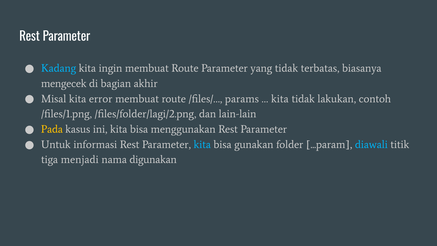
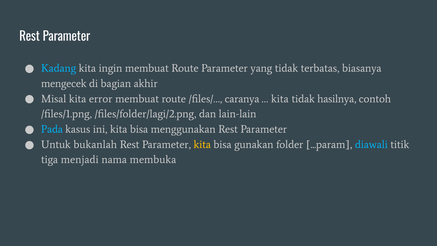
params: params -> caranya (242, 99)
lakukan: lakukan -> hasilnya (337, 99)
Pada colour: yellow -> light blue (52, 129)
informasi: informasi -> bukanlah (95, 144)
kita colour: light blue -> yellow (202, 144)
digunakan: digunakan -> membuka (153, 160)
